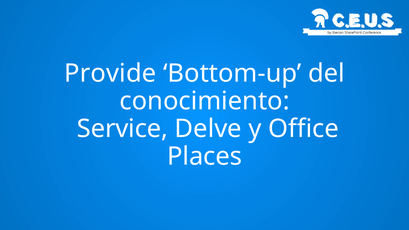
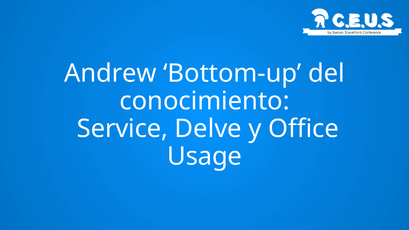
Provide: Provide -> Andrew (110, 73)
Places: Places -> Usage (205, 156)
